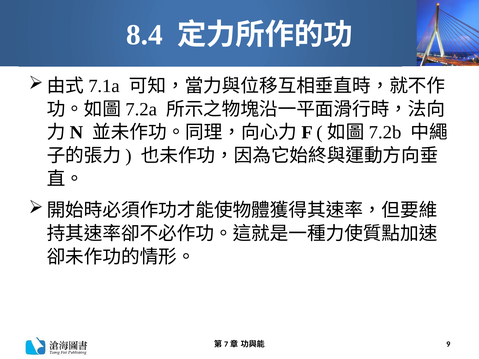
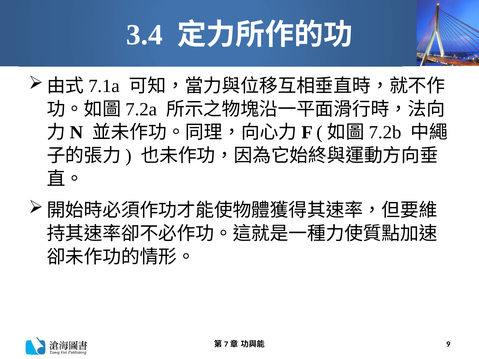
8.4: 8.4 -> 3.4 (144, 35)
